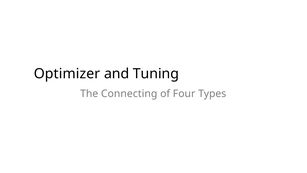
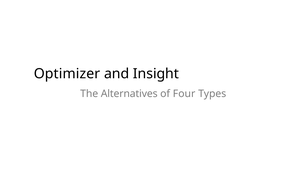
Tuning: Tuning -> Insight (156, 74)
Connecting: Connecting -> Alternatives (129, 93)
